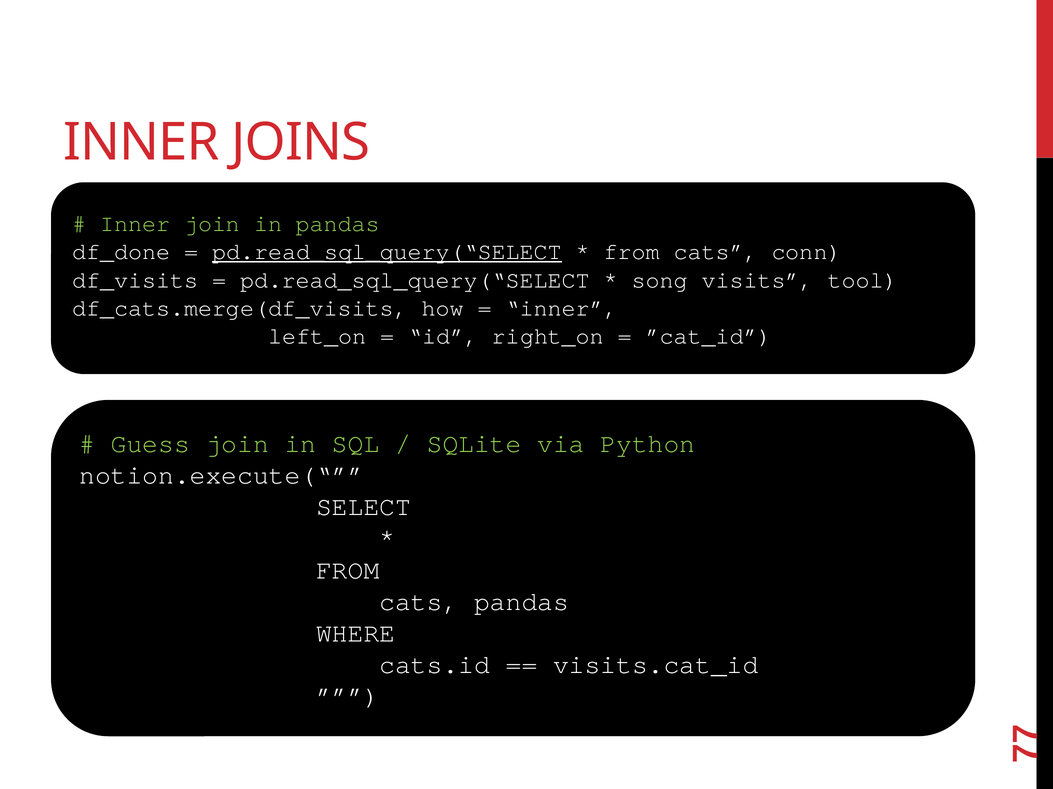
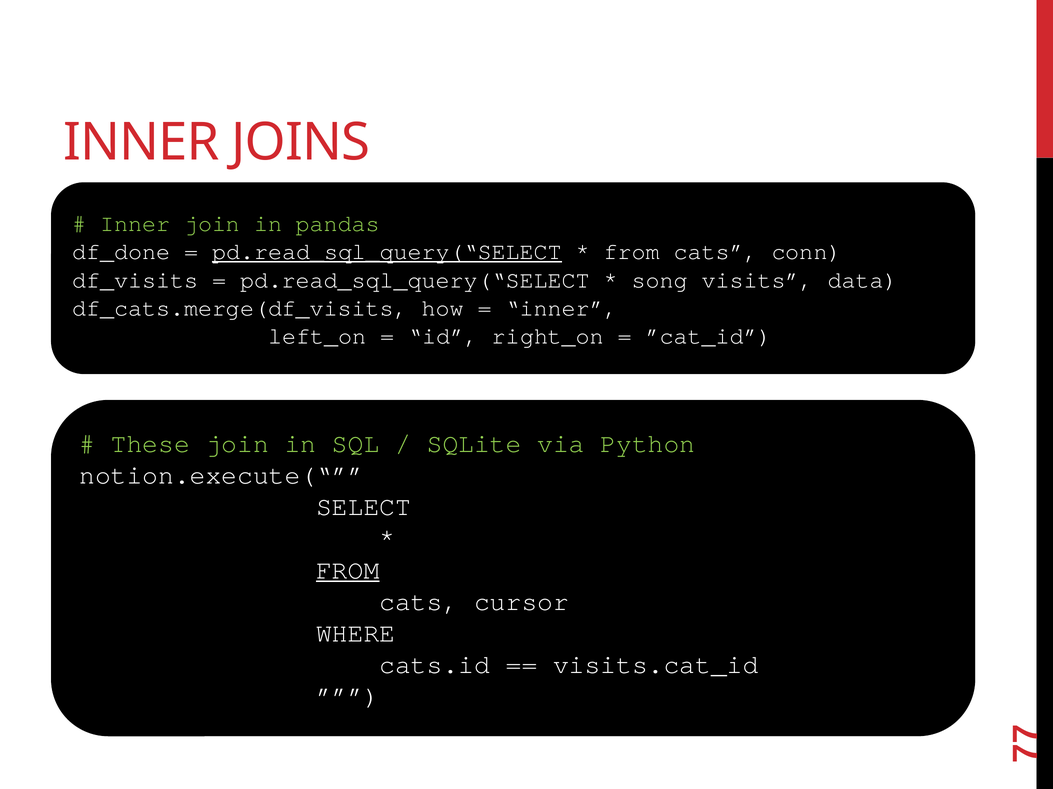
tool: tool -> data (863, 280)
Guess: Guess -> These (150, 444)
FROM underline: none -> present (348, 570)
cats pandas: pandas -> cursor (522, 602)
